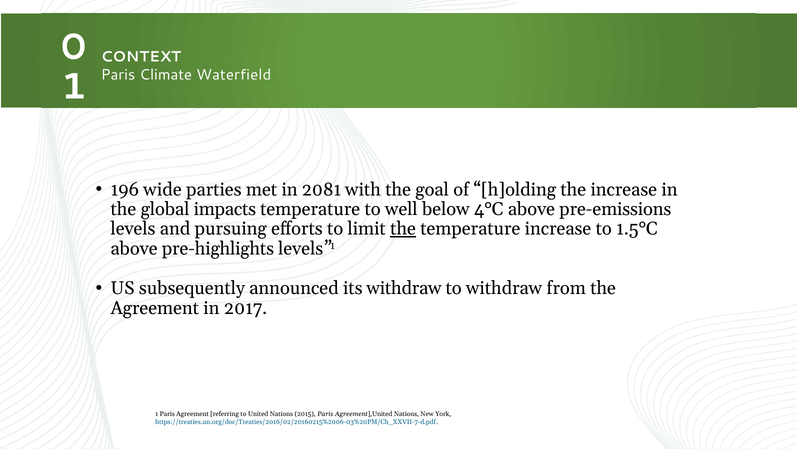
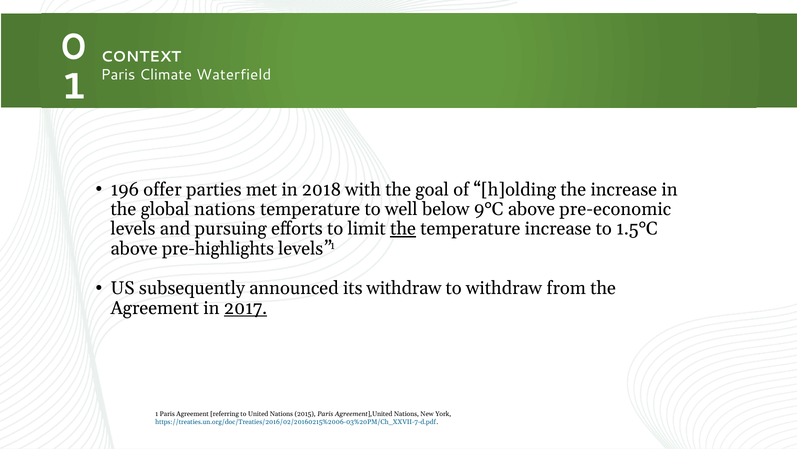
wide: wide -> offer (163, 189)
2081: 2081 -> 2018 (322, 189)
global impacts: impacts -> nations (225, 209)
4°C: 4°C -> 9°C (489, 209)
pre-emissions: pre-emissions -> pre-economic (615, 209)
2017 underline: none -> present (246, 308)
